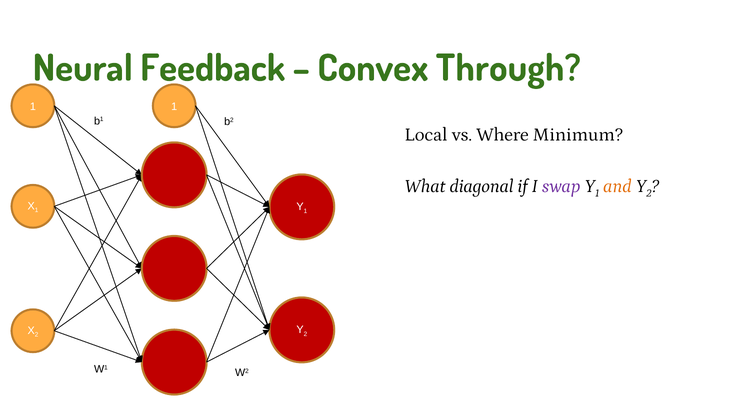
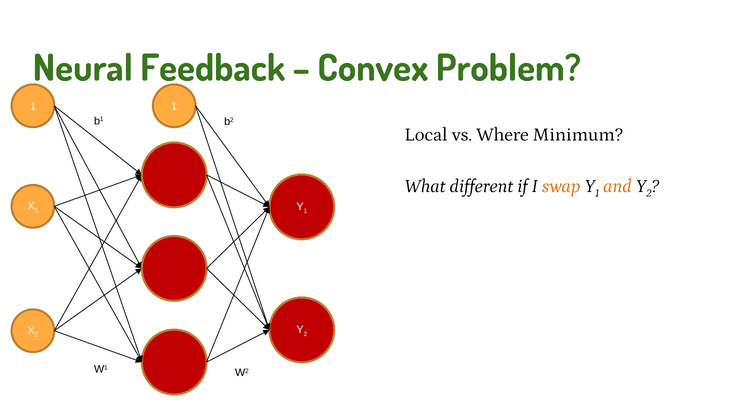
Through: Through -> Problem (508, 68)
diagonal: diagonal -> different (481, 186)
swap colour: purple -> orange (561, 186)
